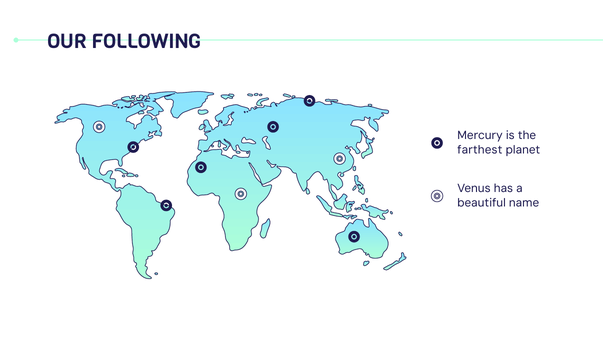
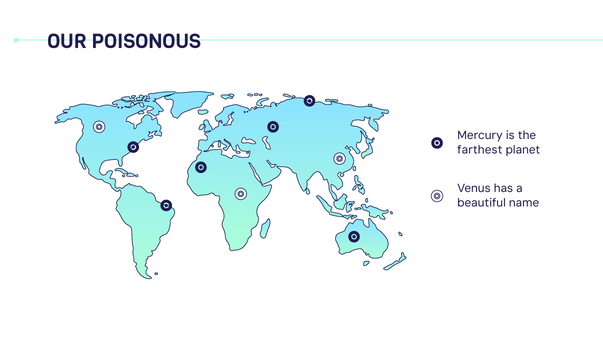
FOLLOWING: FOLLOWING -> POISONOUS (146, 42)
